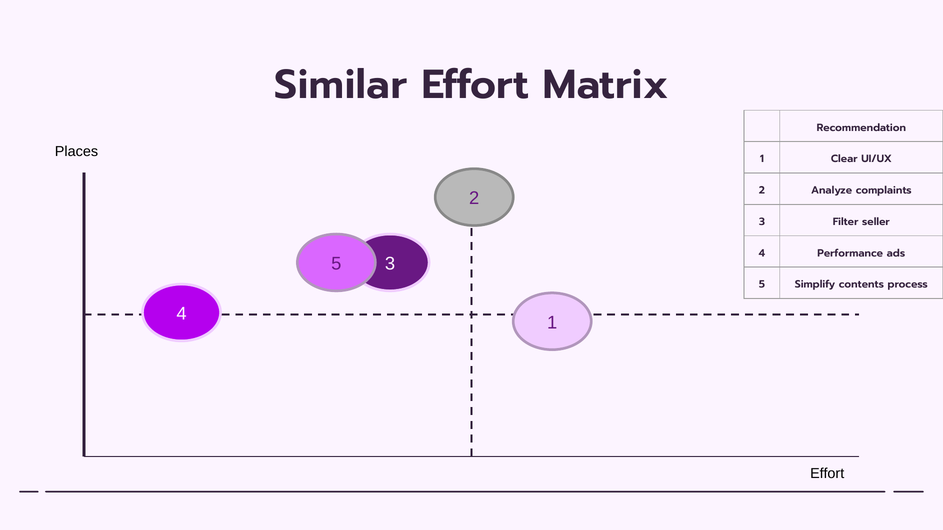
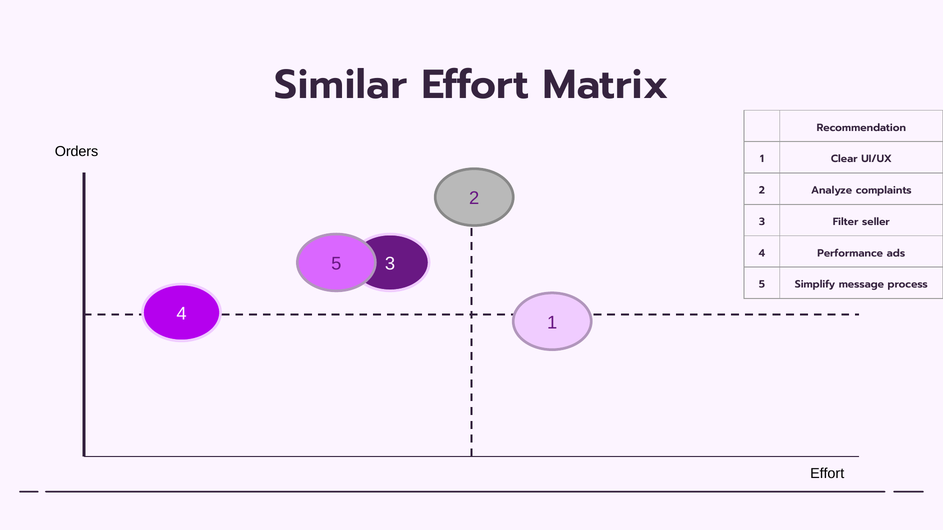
Places: Places -> Orders (77, 151)
contents: contents -> message (861, 285)
